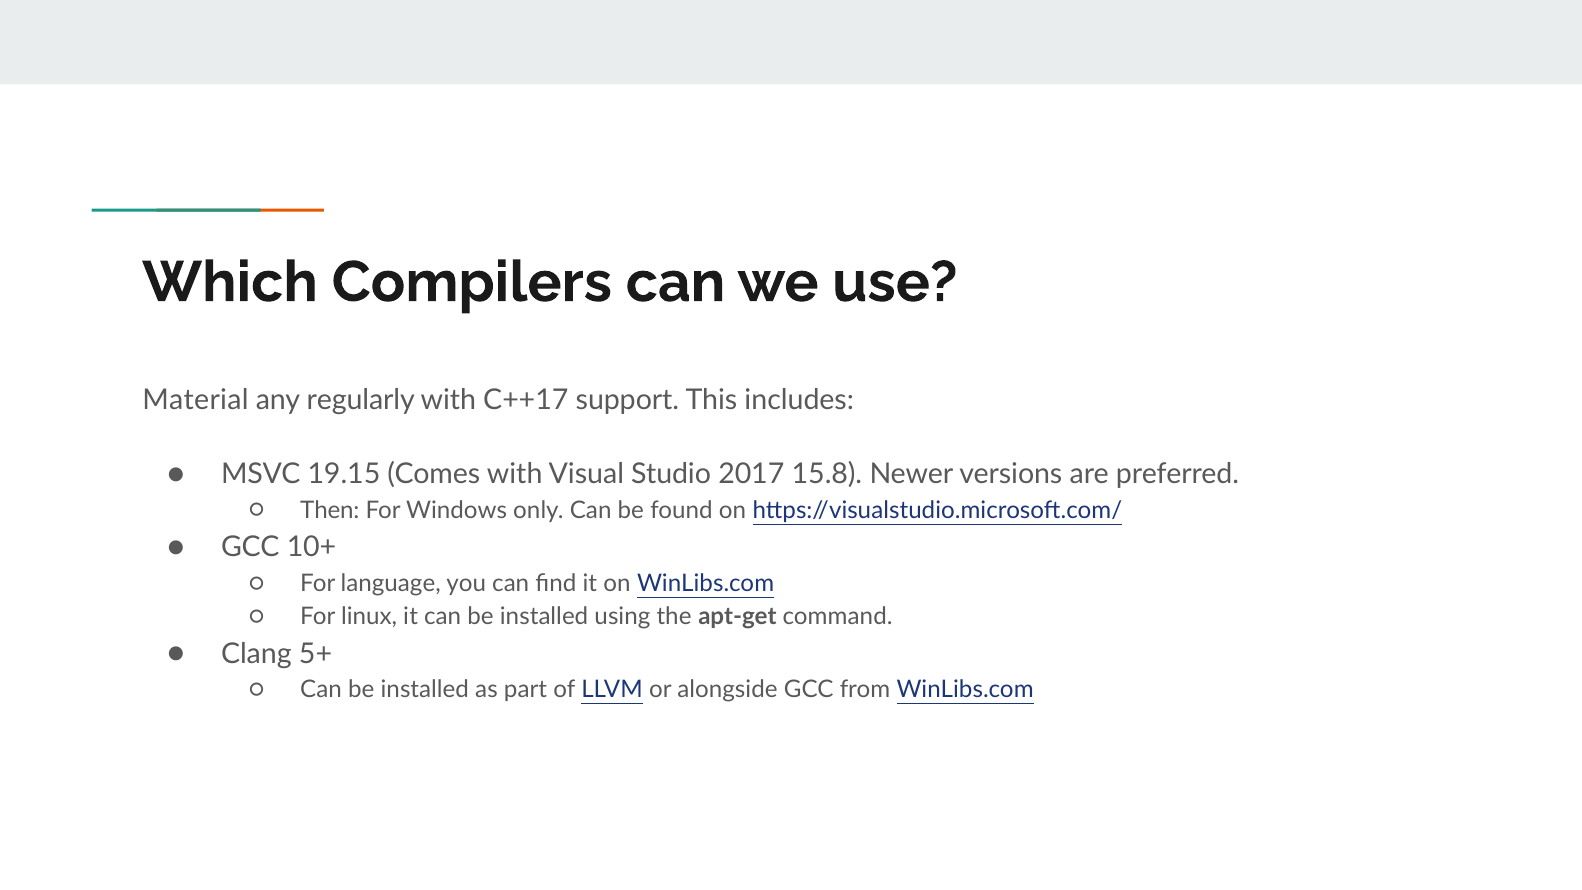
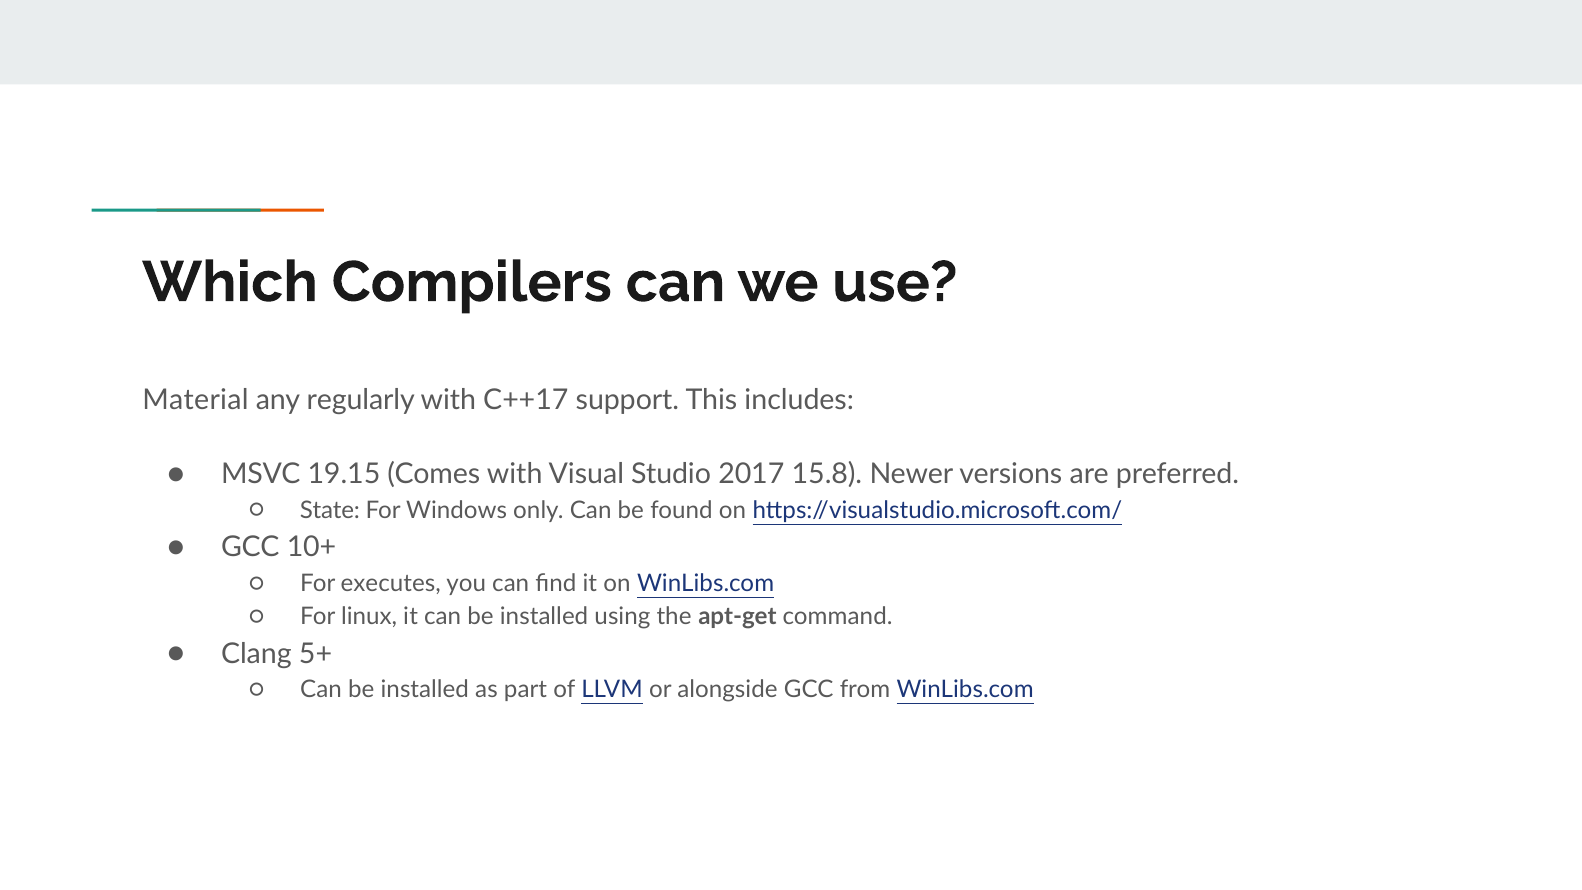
Then: Then -> State (330, 510)
language: language -> executes (391, 583)
